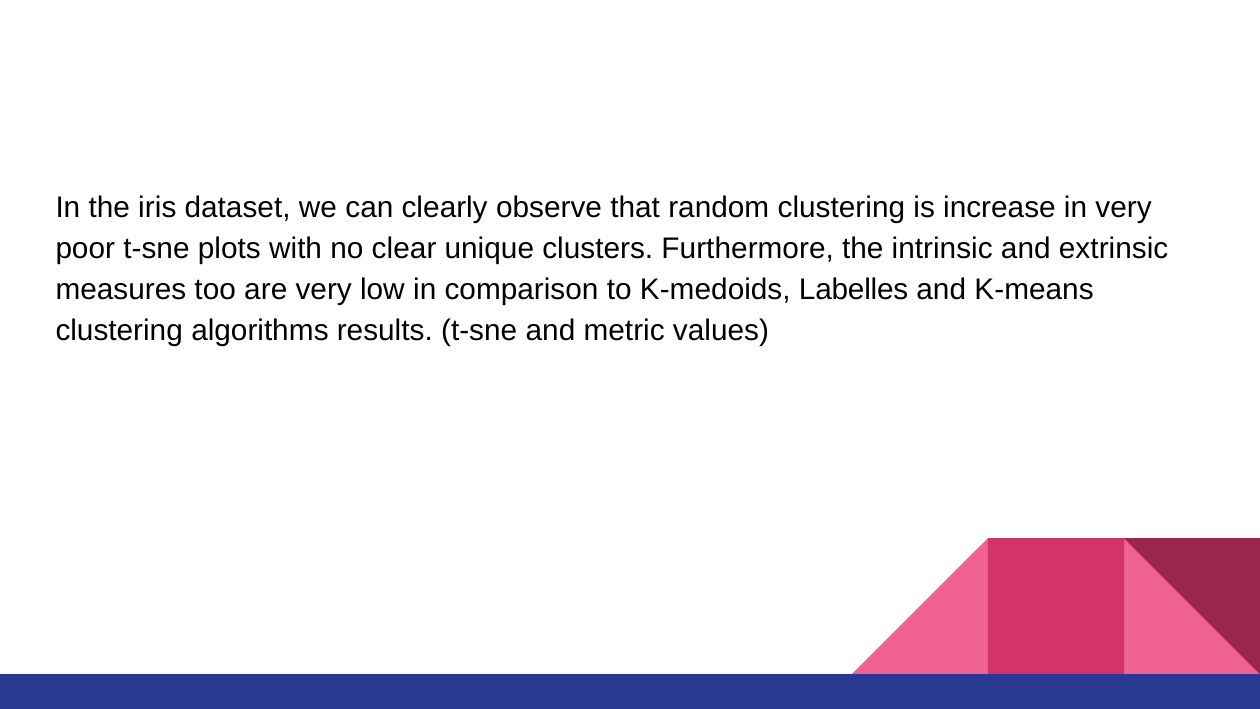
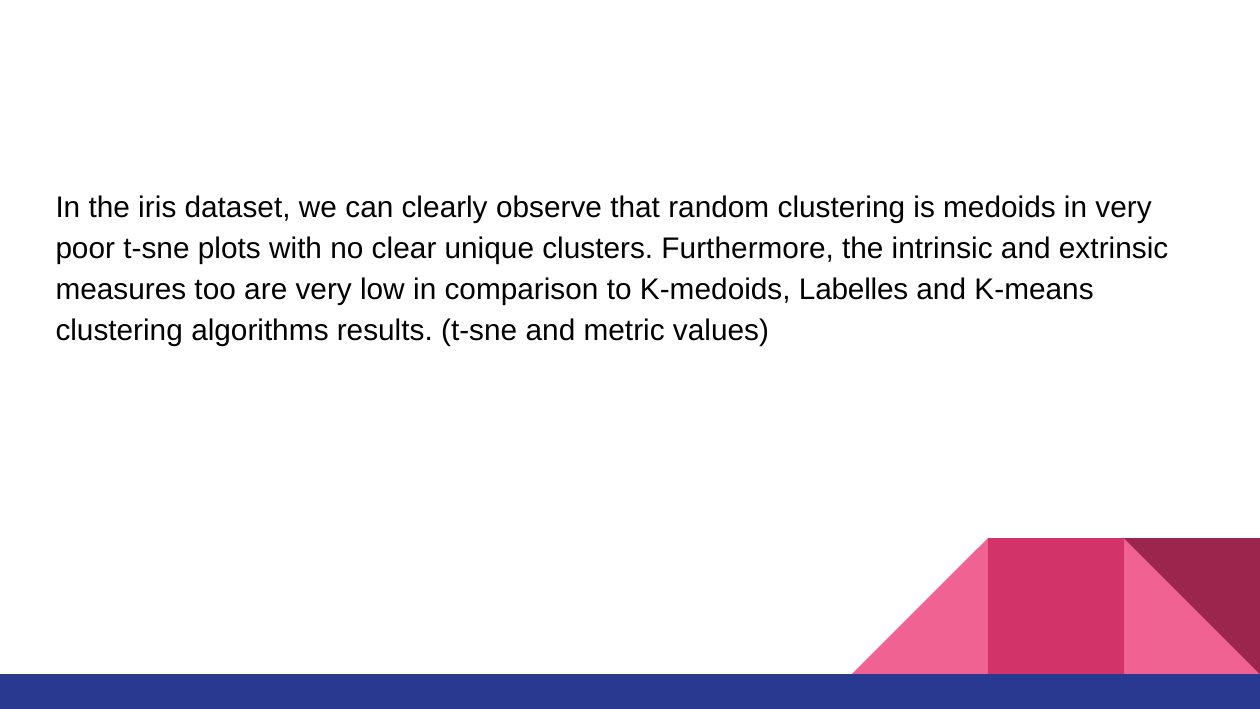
increase: increase -> medoids (999, 207)
